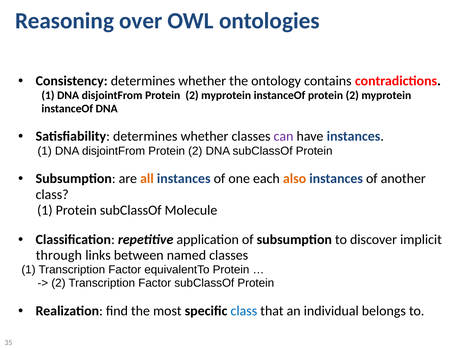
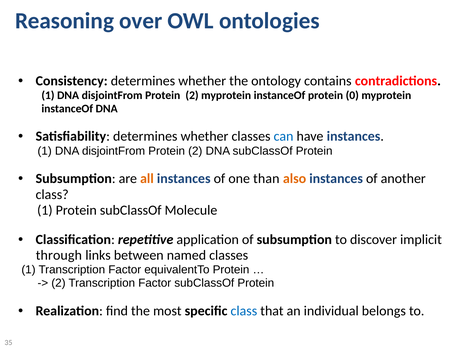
instanceOf protein 2: 2 -> 0 (352, 95)
can colour: purple -> blue (284, 136)
each: each -> than (266, 179)
